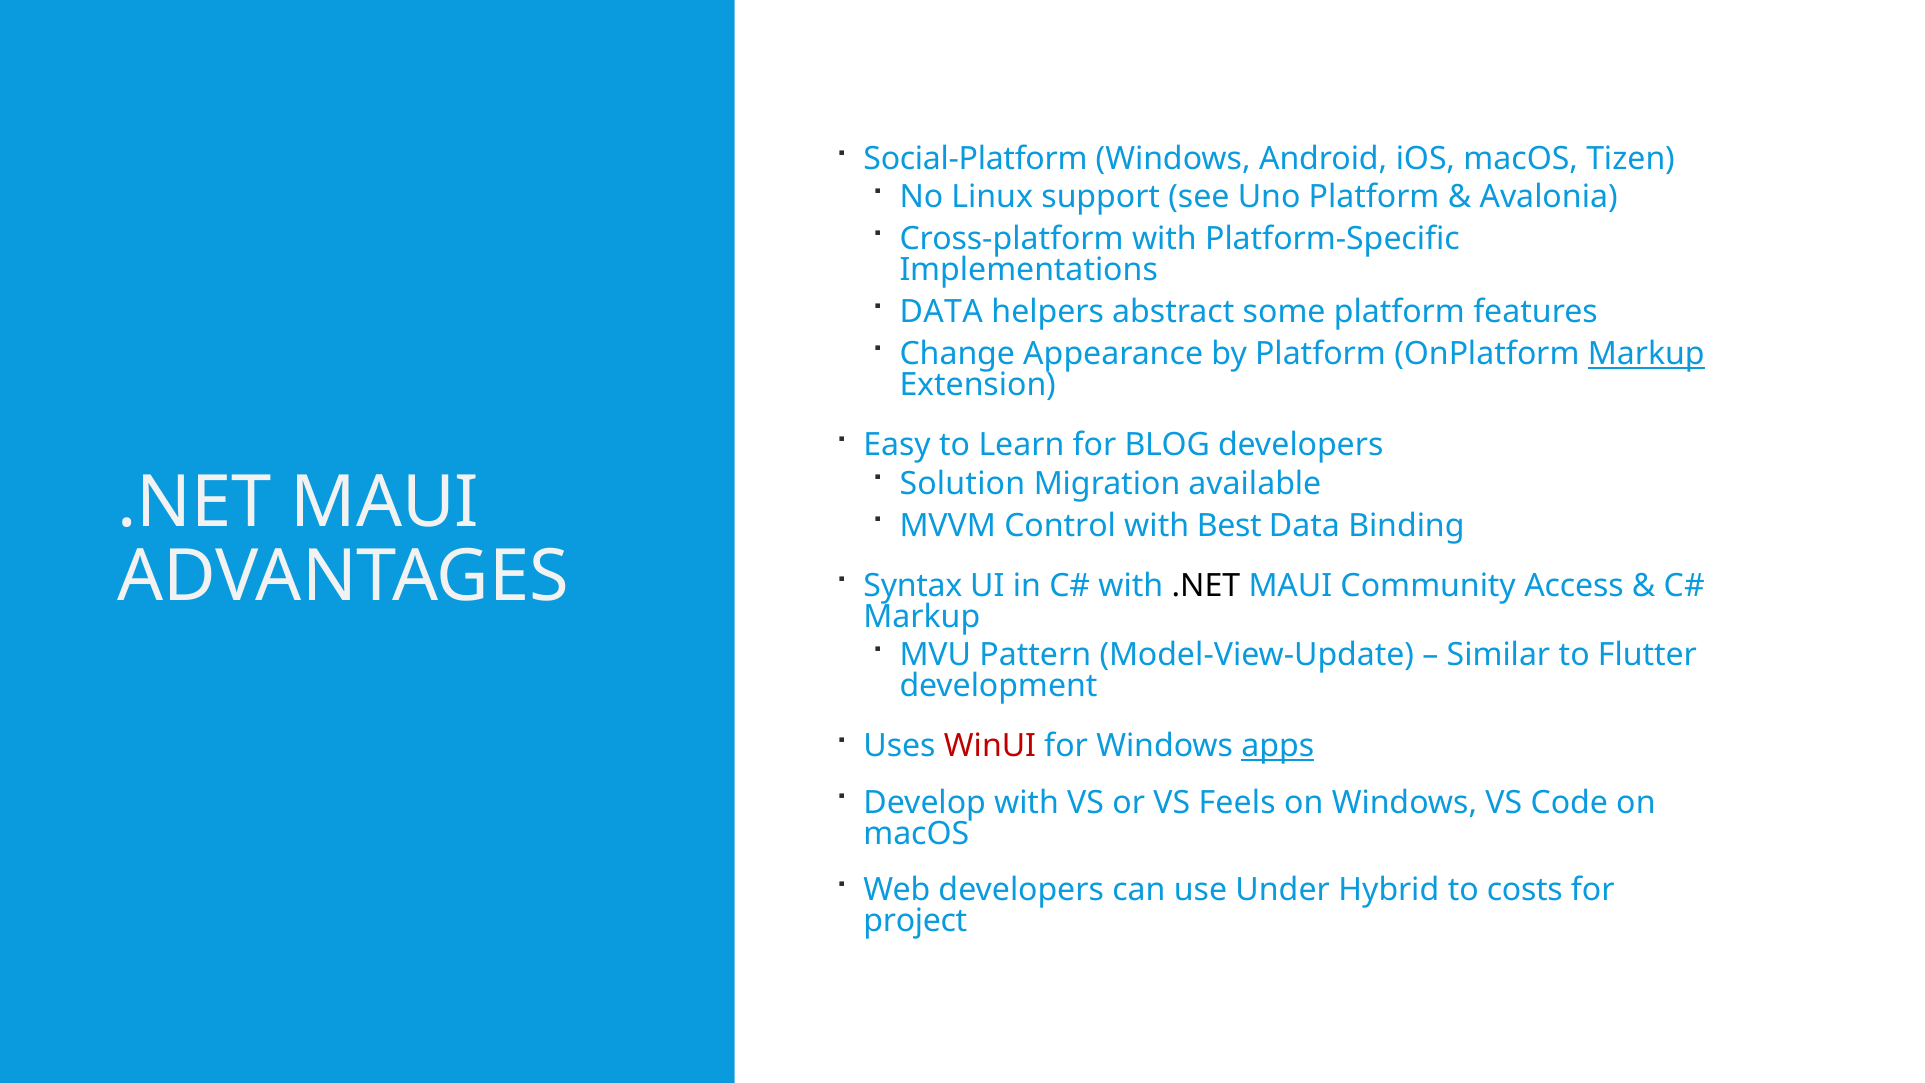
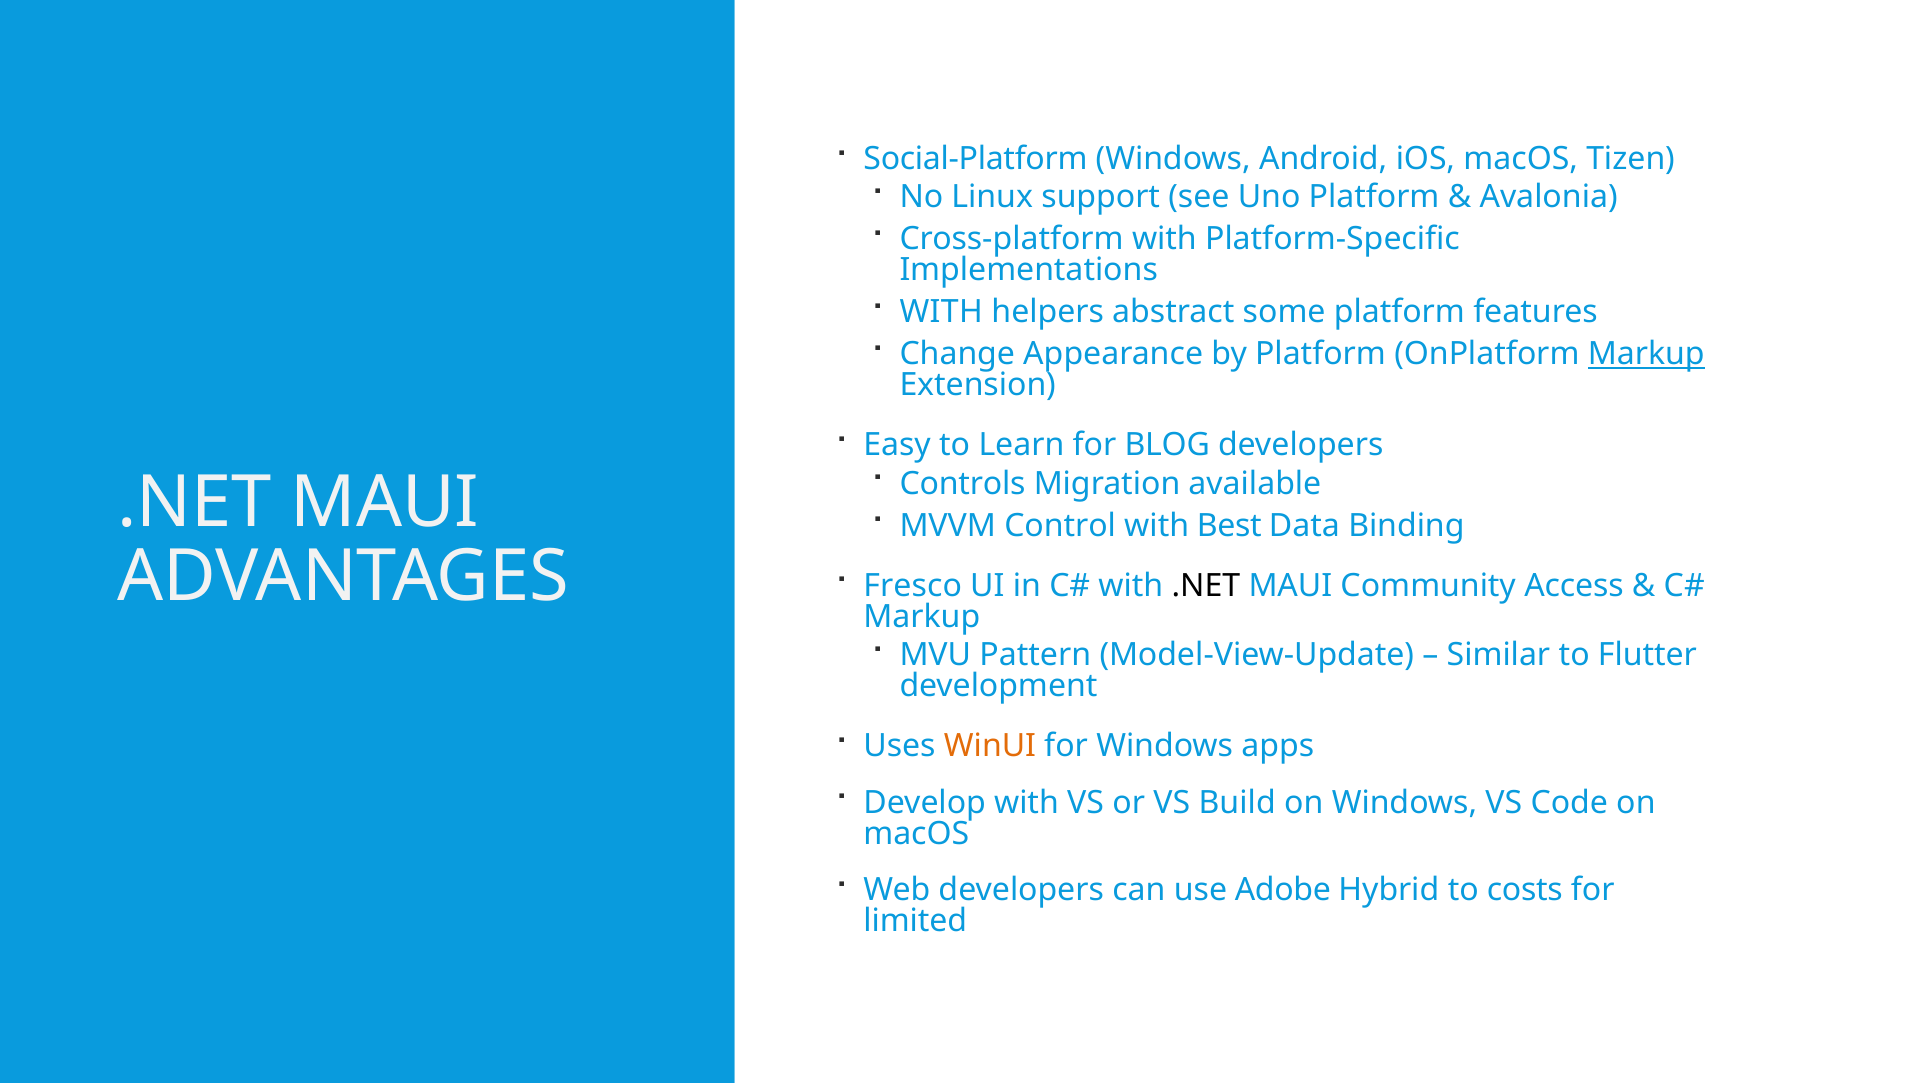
DATA: DATA -> WITH (941, 312)
Solution: Solution -> Controls (963, 484)
Syntax: Syntax -> Fresco (913, 586)
WinUI colour: red -> orange (990, 746)
apps underline: present -> none (1278, 746)
Feels: Feels -> Build (1237, 803)
Under: Under -> Adobe (1283, 890)
project: project -> limited (915, 921)
